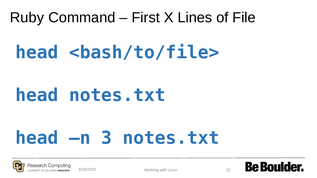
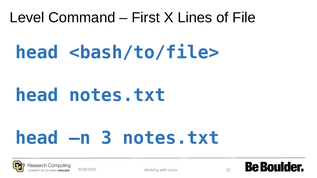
Ruby: Ruby -> Level (27, 18)
